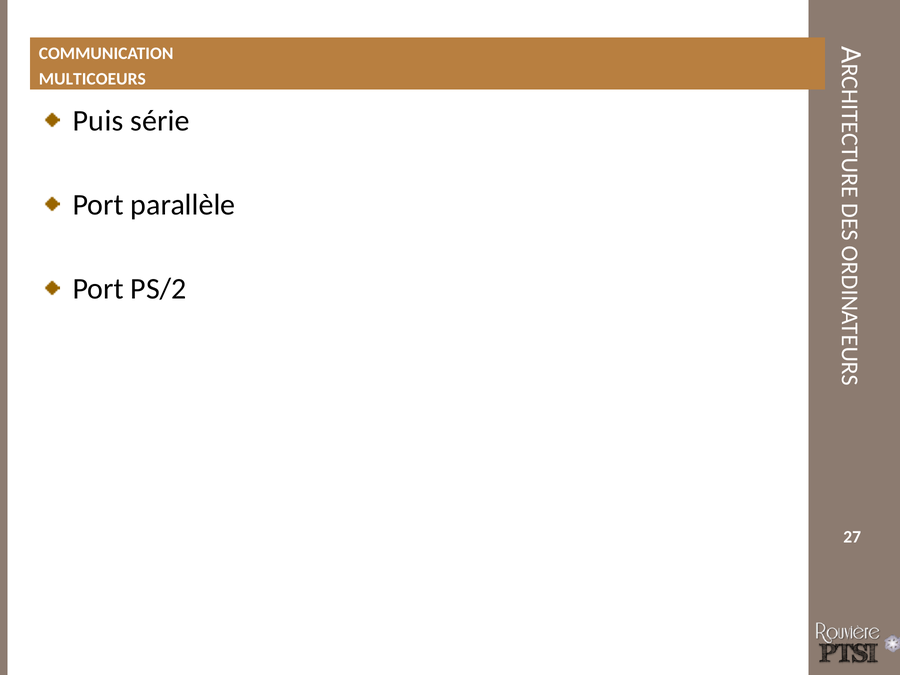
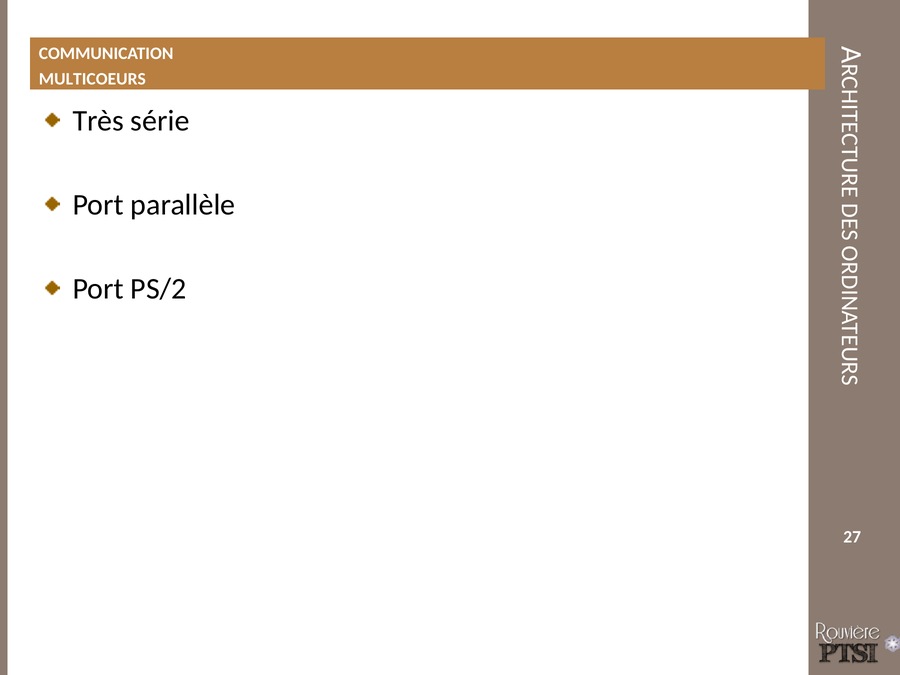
Puis: Puis -> Très (98, 121)
